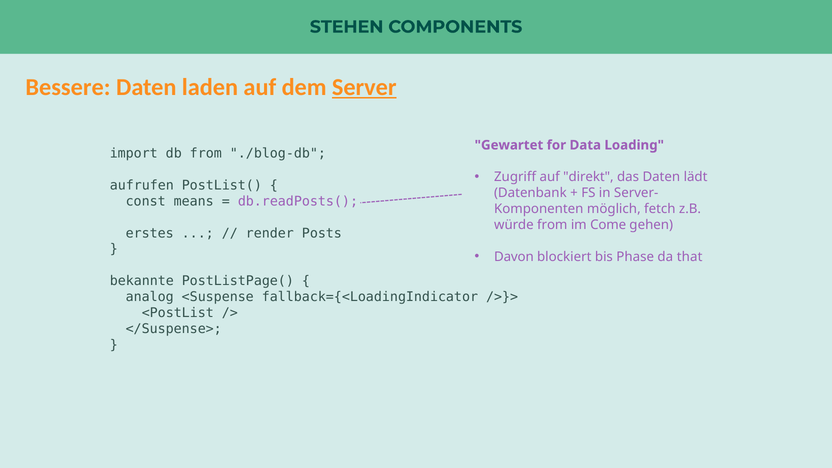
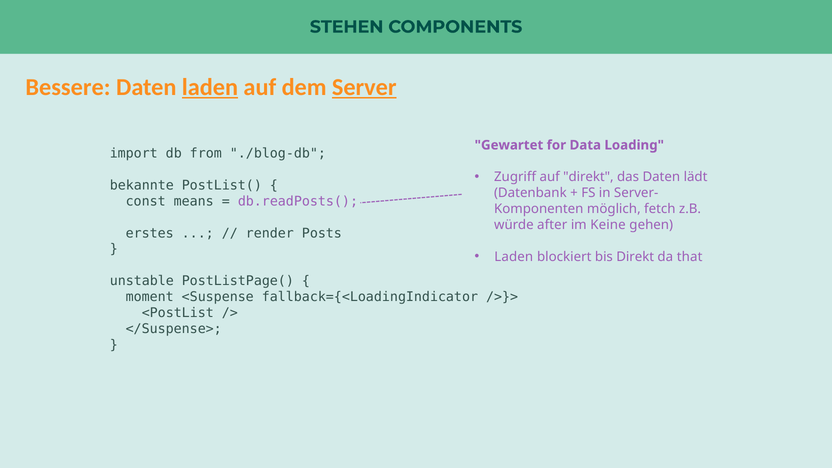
laden underline: none -> present (210, 87)
aufrufen: aufrufen -> bekannte (142, 185)
würde from: from -> after (552, 225)
Come: Come -> Keine (608, 225)
Davon: Davon -> Laden (514, 257)
bis Phase: Phase -> Direkt (635, 257)
bekannte: bekannte -> unstable (142, 281)
analog: analog -> moment (150, 297)
